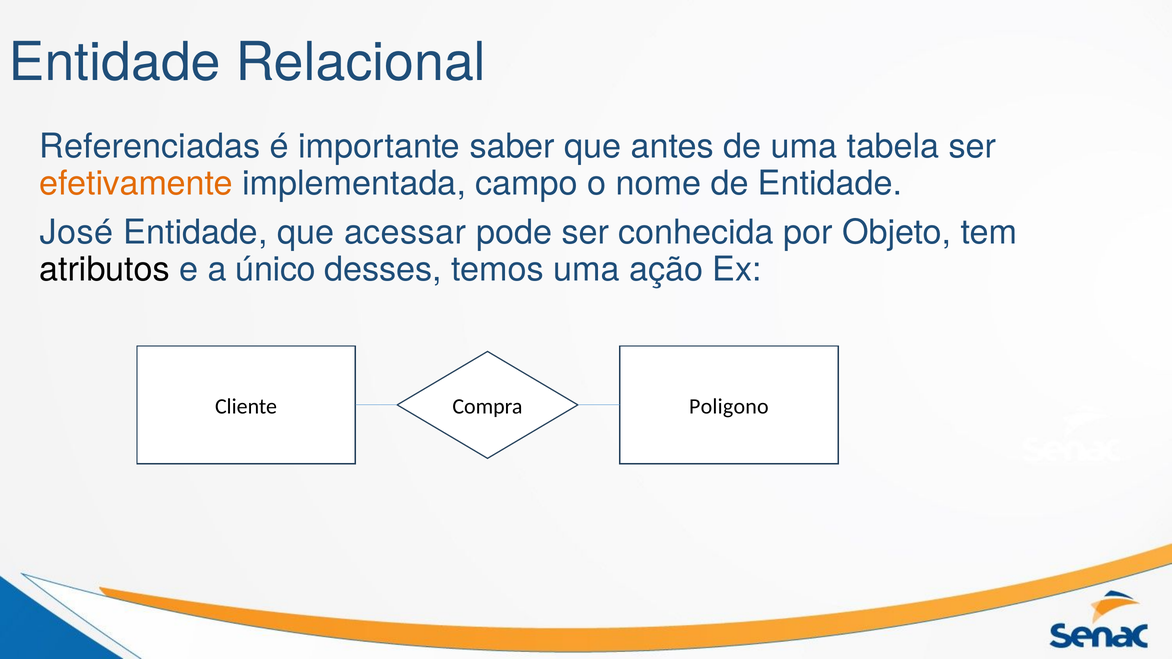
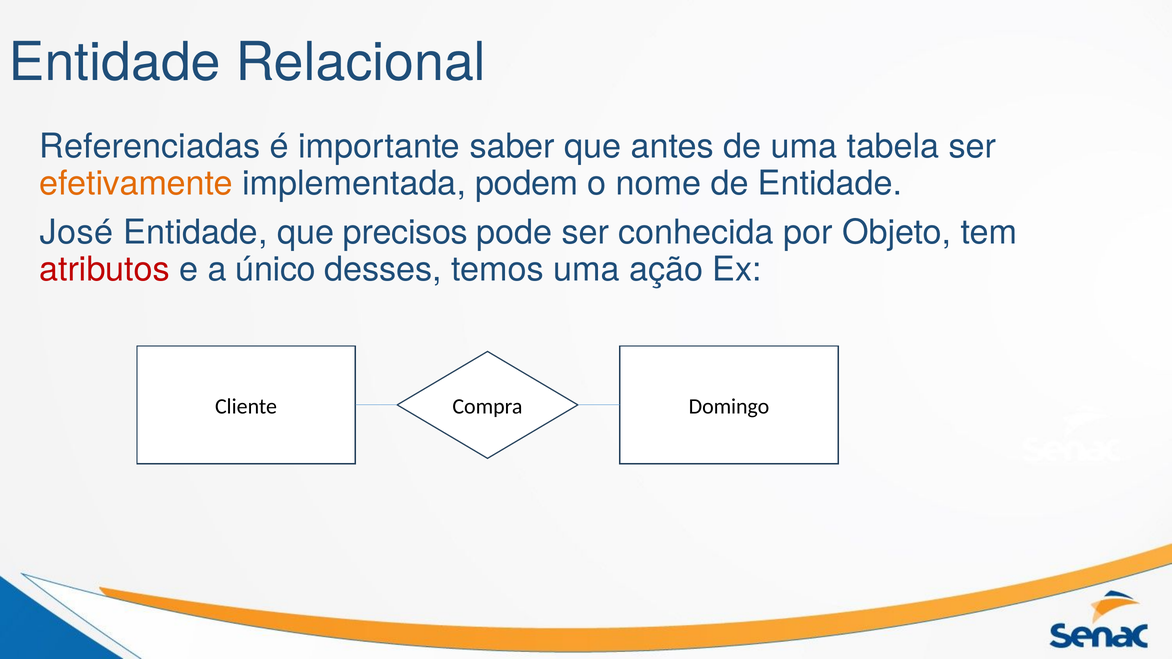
campo: campo -> podem (527, 184)
acessar: acessar -> precisos (405, 233)
atributos colour: black -> red (105, 269)
Poligono: Poligono -> Domingo (729, 407)
